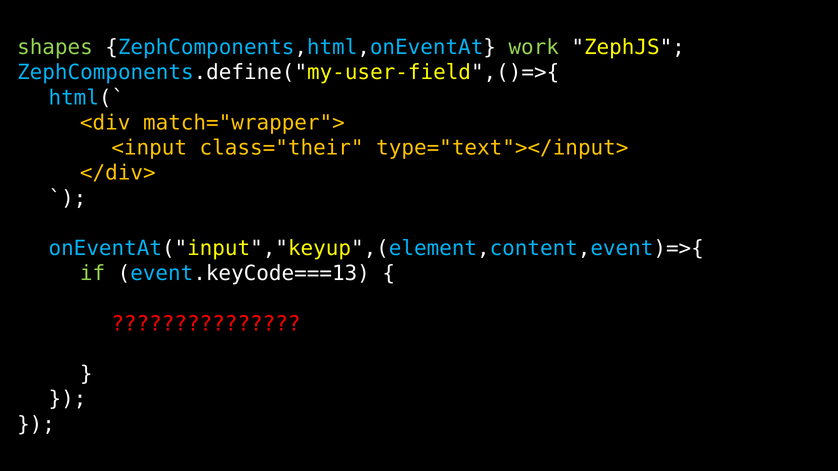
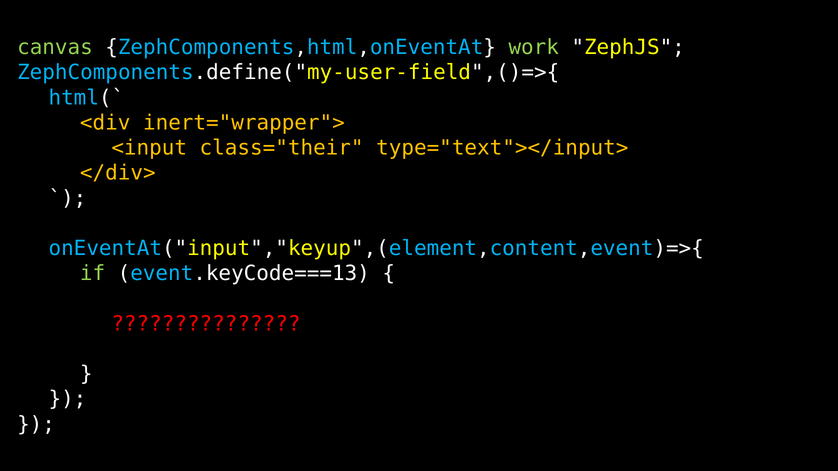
shapes: shapes -> canvas (55, 47)
match="wrapper">: match="wrapper"> -> inert="wrapper"> (244, 123)
